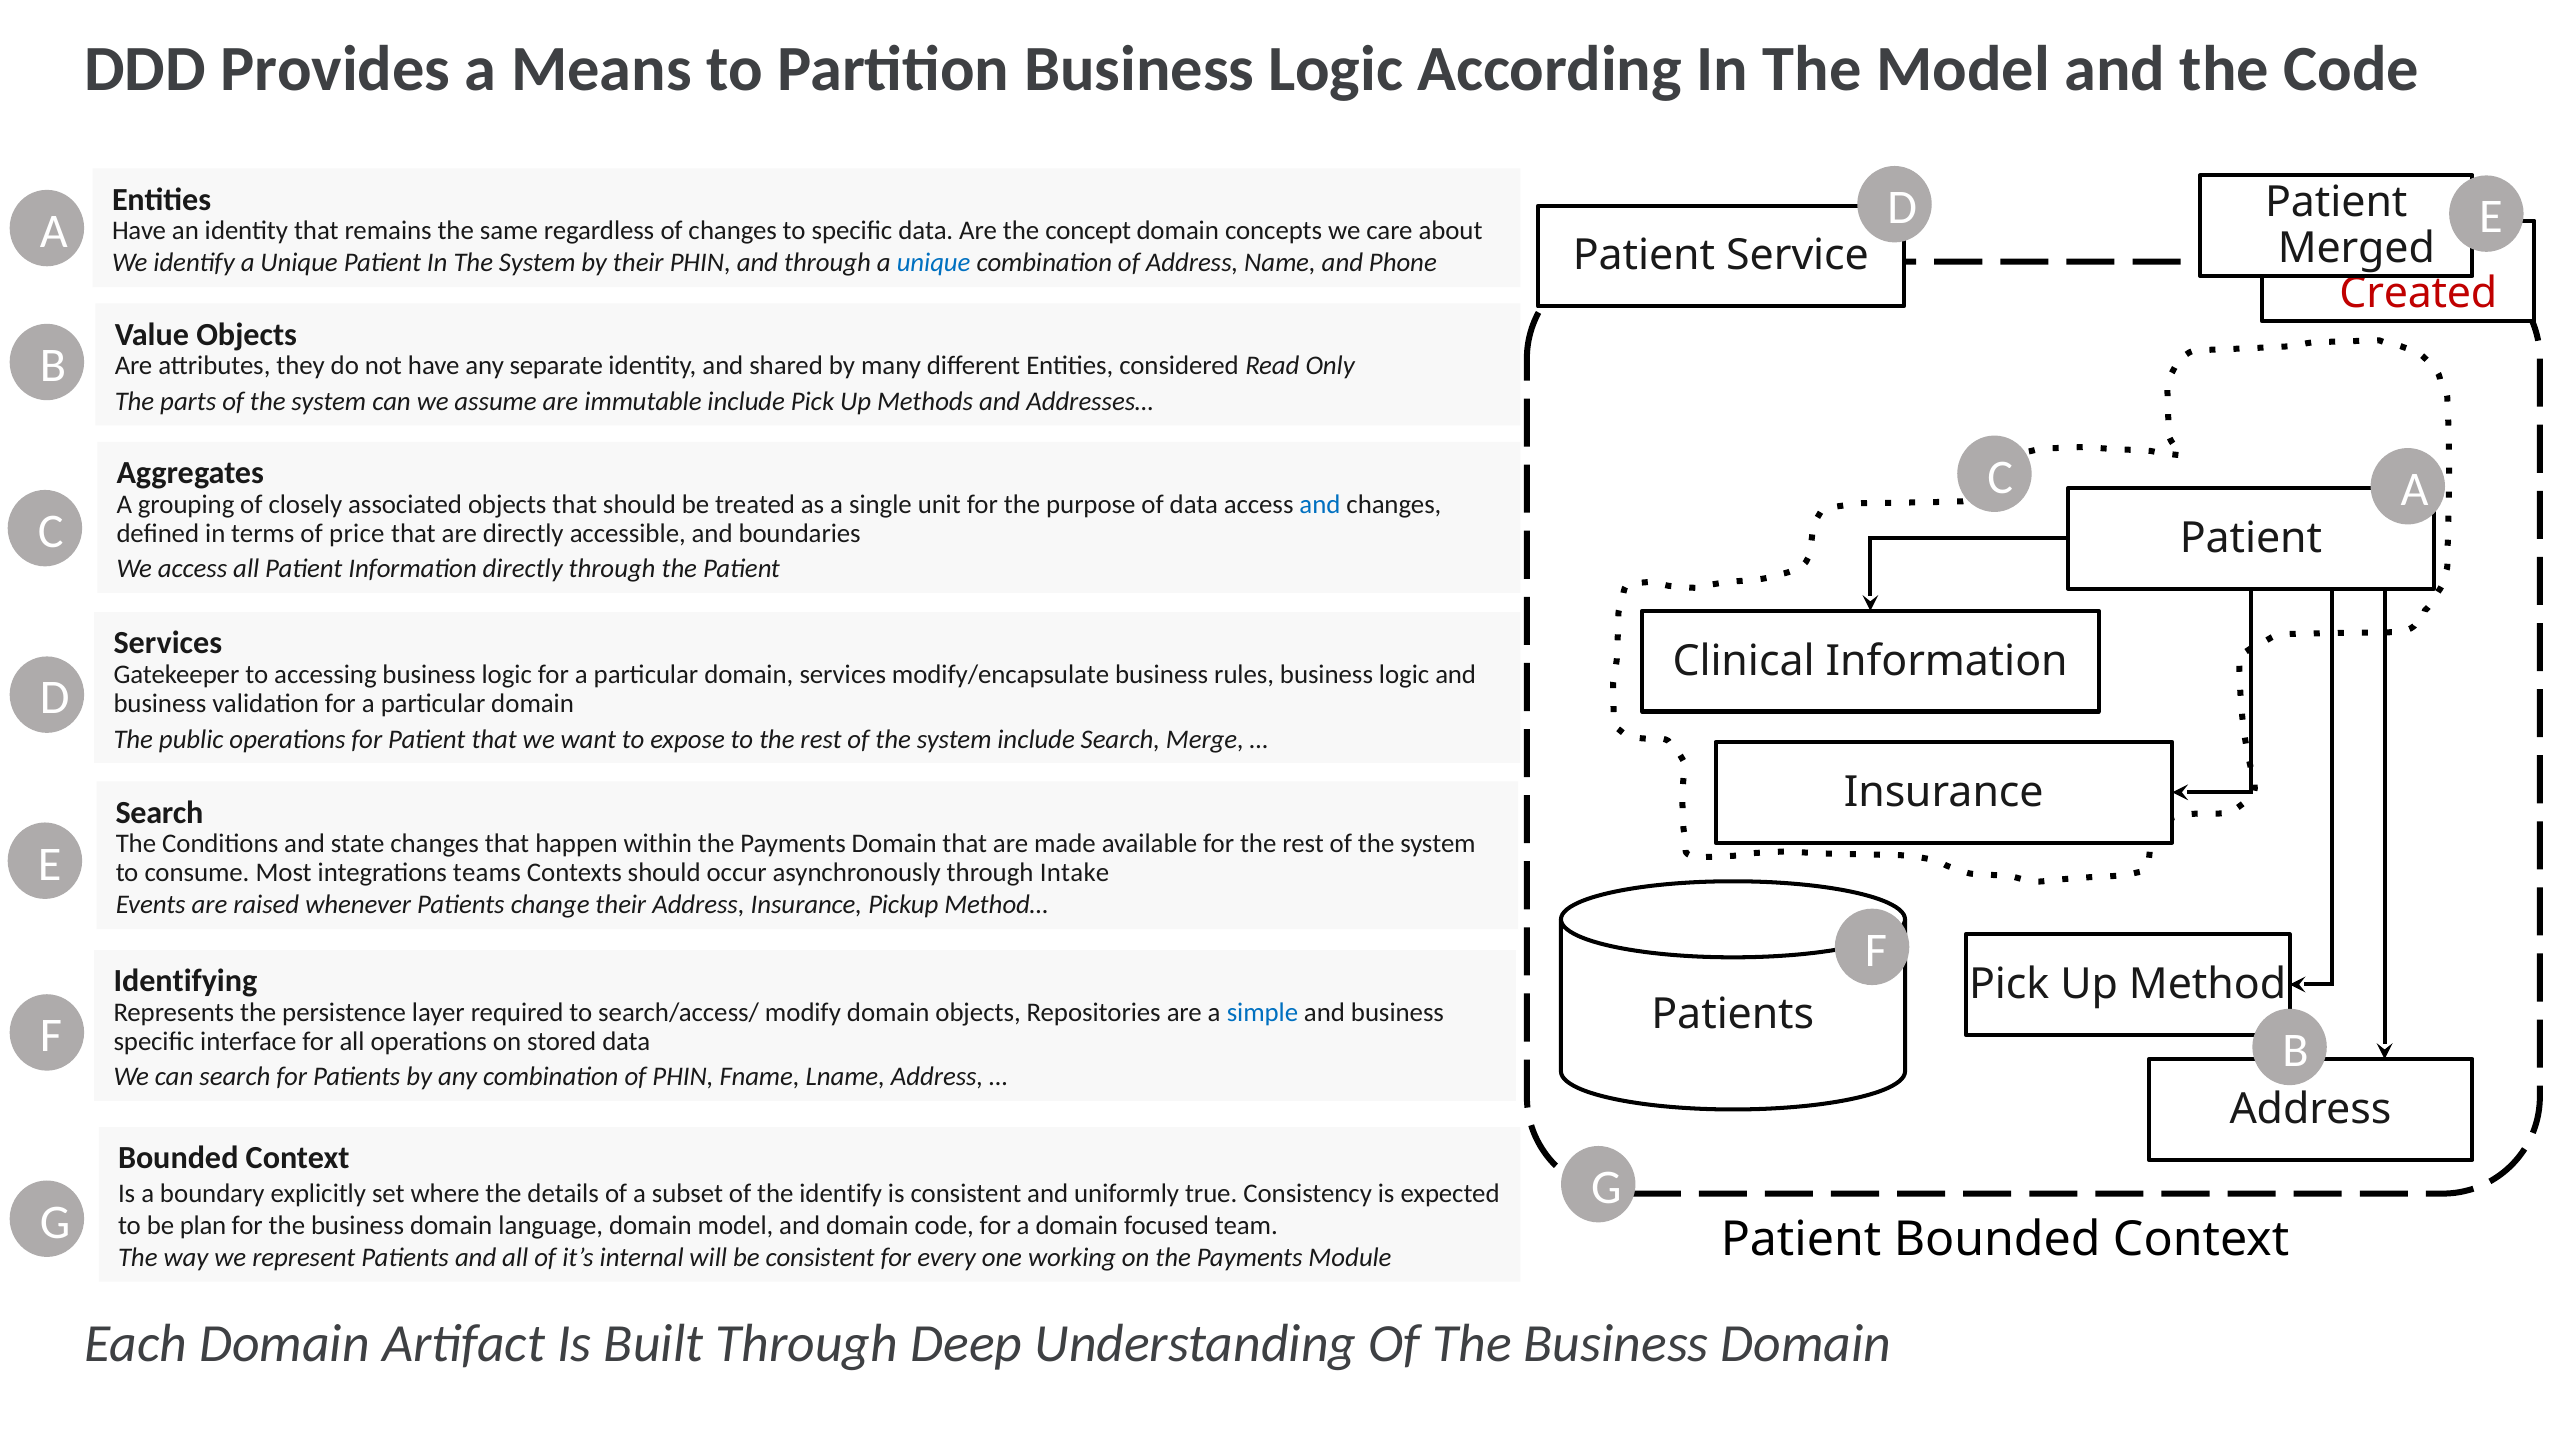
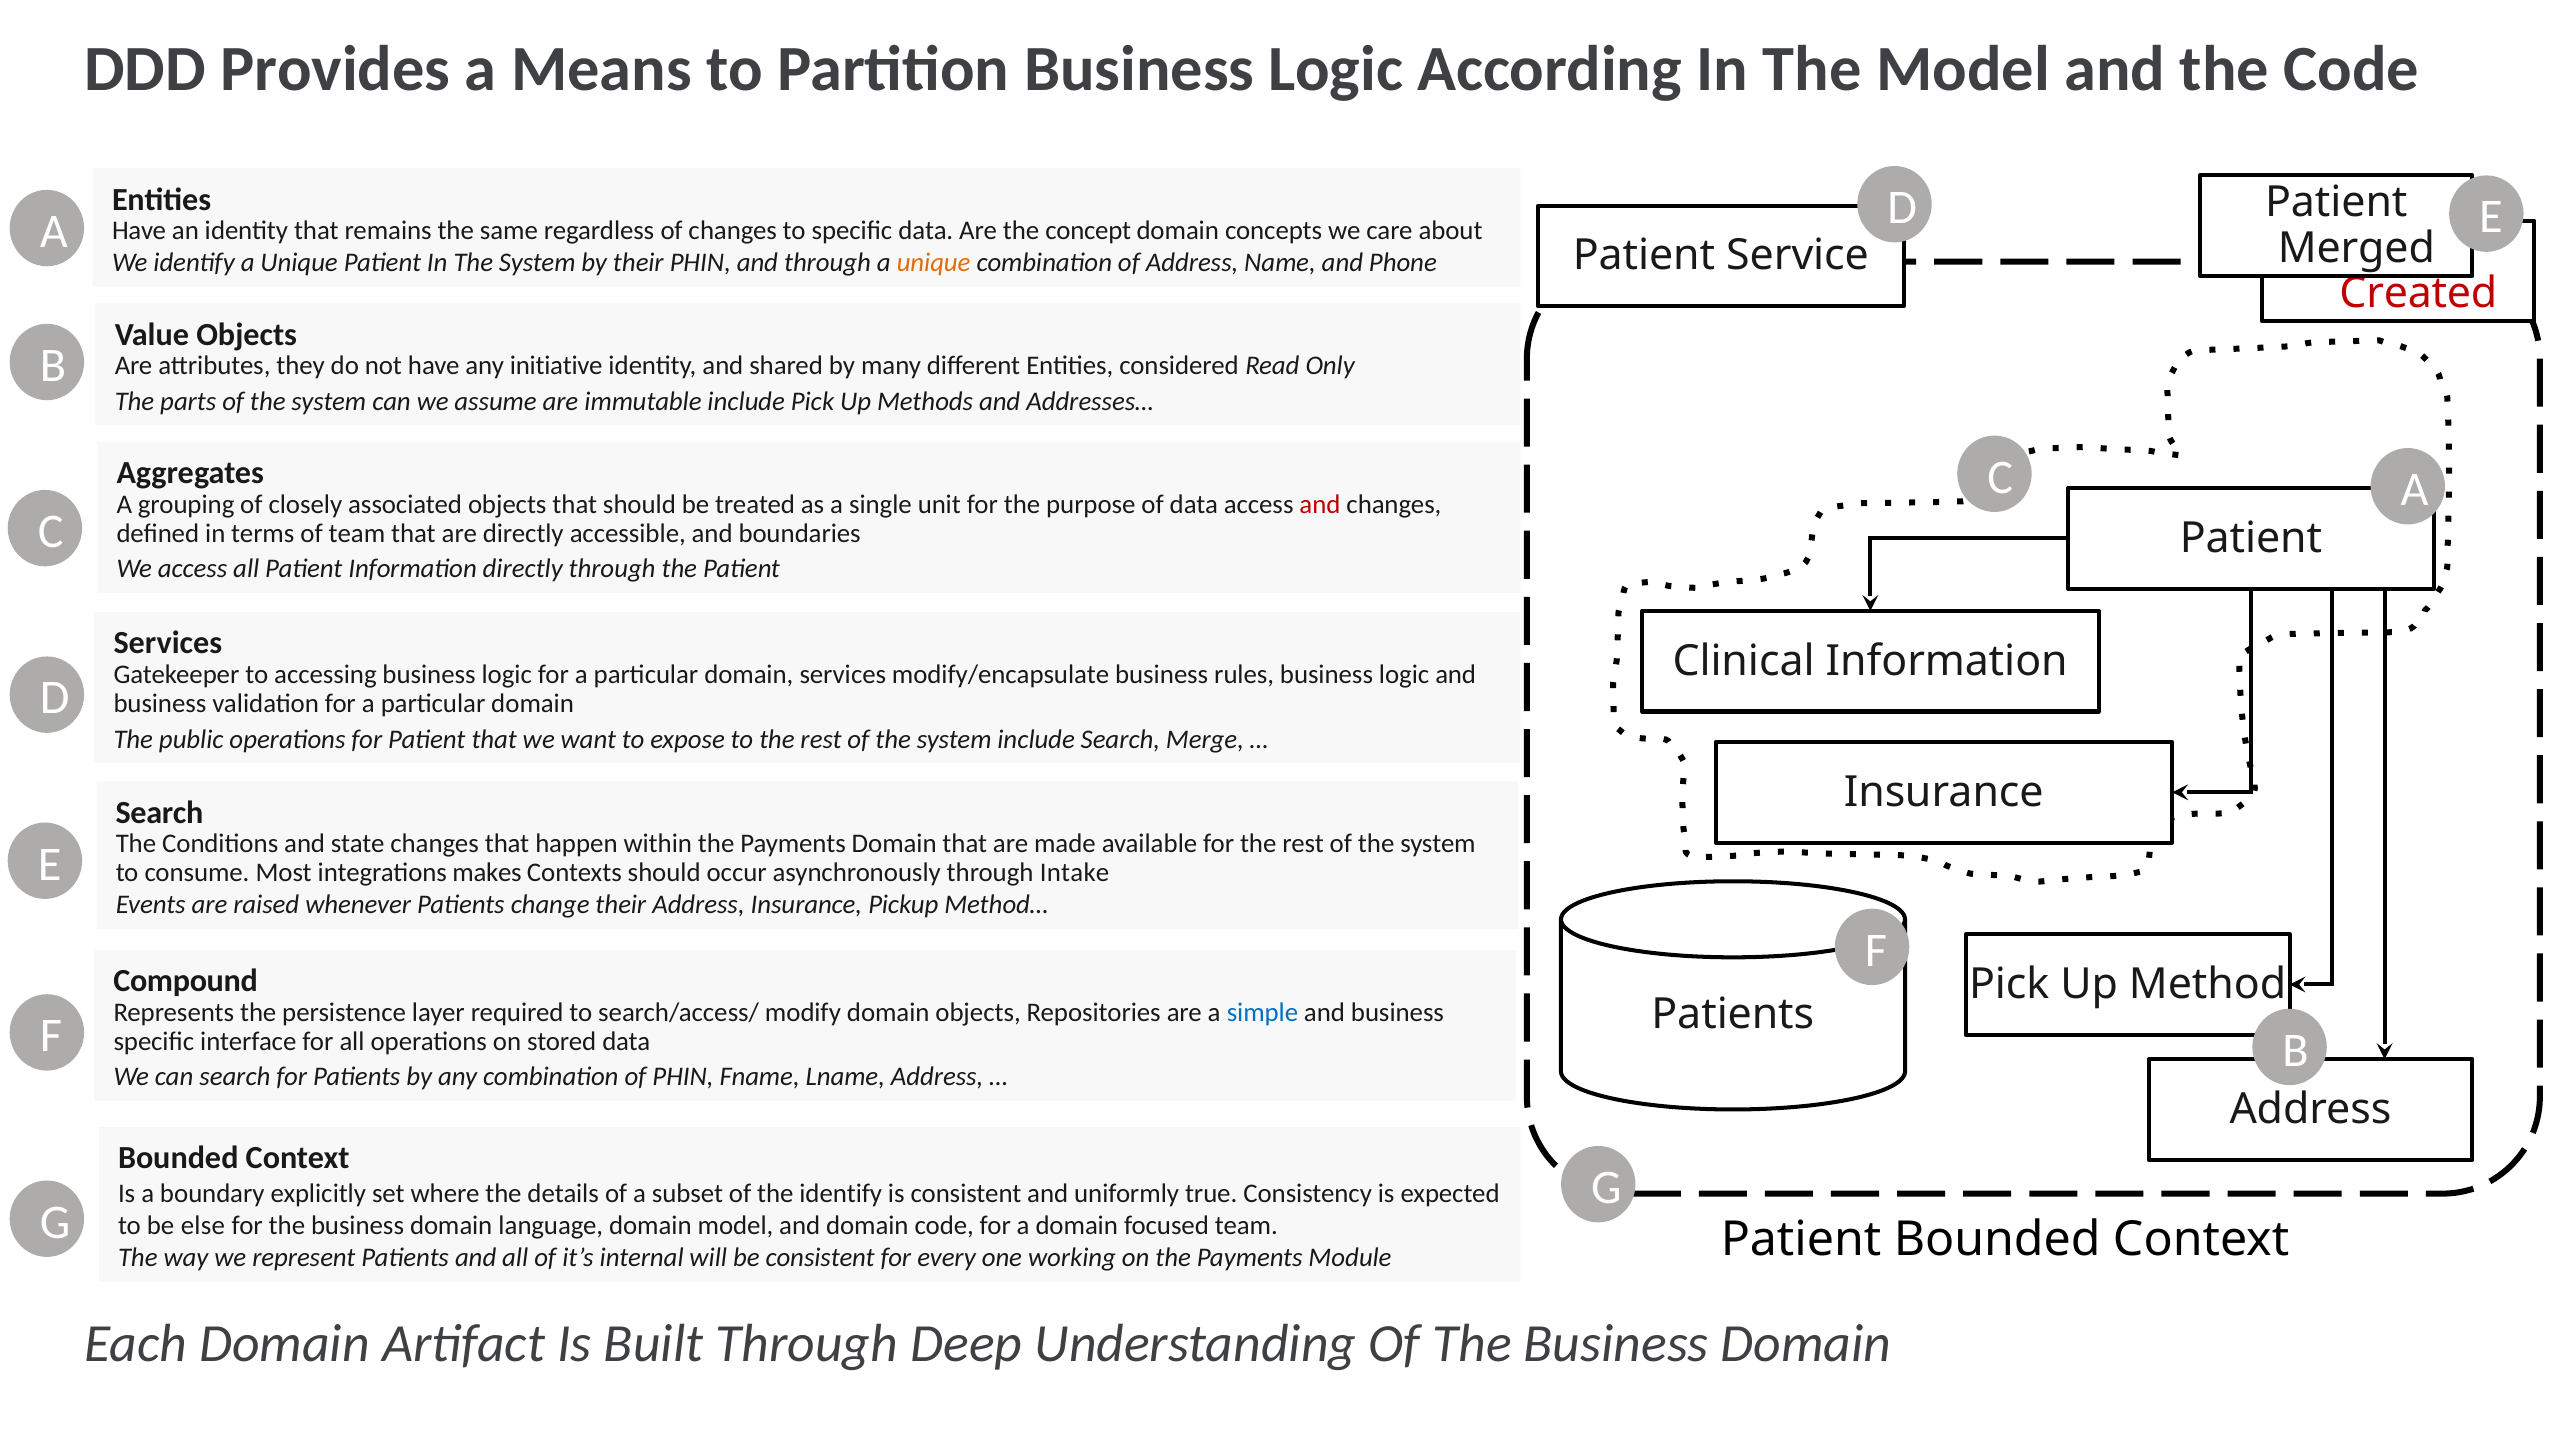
unique colour: blue -> orange (934, 263)
separate: separate -> initiative (556, 366)
and colour: blue -> red (1320, 505)
of price: price -> team (357, 534)
teams: teams -> makes (487, 873)
Identifying: Identifying -> Compound (186, 981)
plan: plan -> else (203, 1226)
